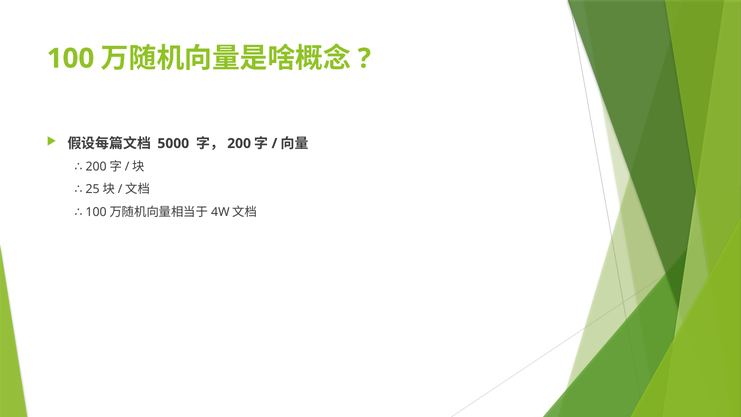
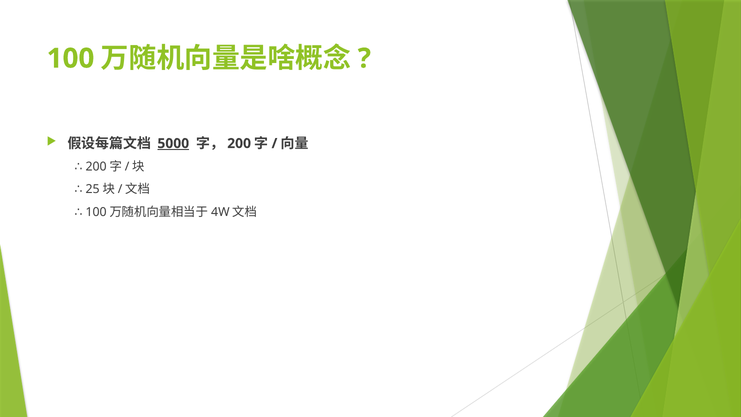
5000 underline: none -> present (173, 143)
